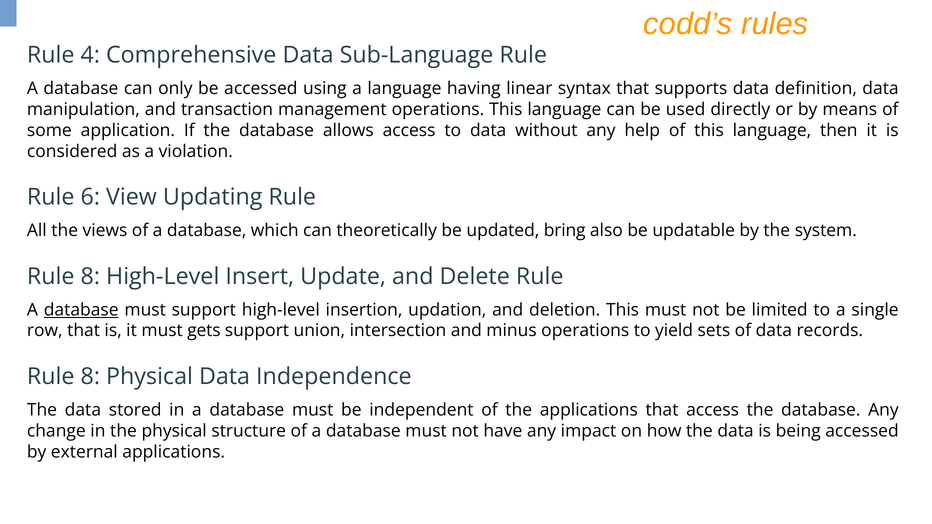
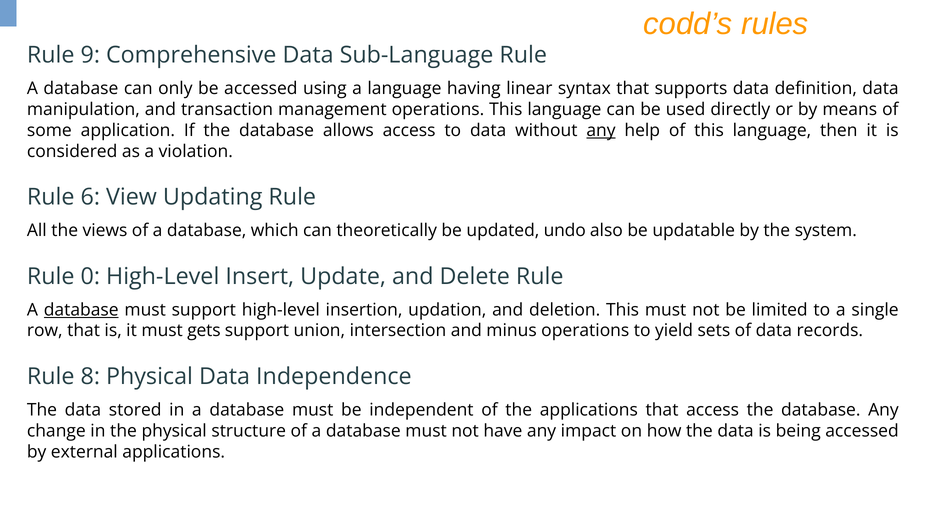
4: 4 -> 9 (90, 55)
any underline: none -> present (601, 131)
bring: bring -> undo (565, 231)
8: 8 -> 0 (90, 277)
